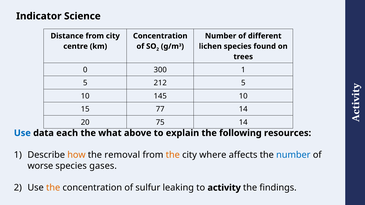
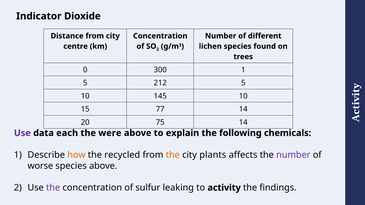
Science: Science -> Dioxide (82, 16)
Use colour: blue -> purple (22, 133)
what: what -> were (110, 133)
resources: resources -> chemicals (288, 133)
removal: removal -> recycled (122, 155)
where: where -> plants (213, 155)
number colour: blue -> purple (293, 155)
species gases: gases -> above (103, 166)
the colour: orange -> purple (53, 188)
